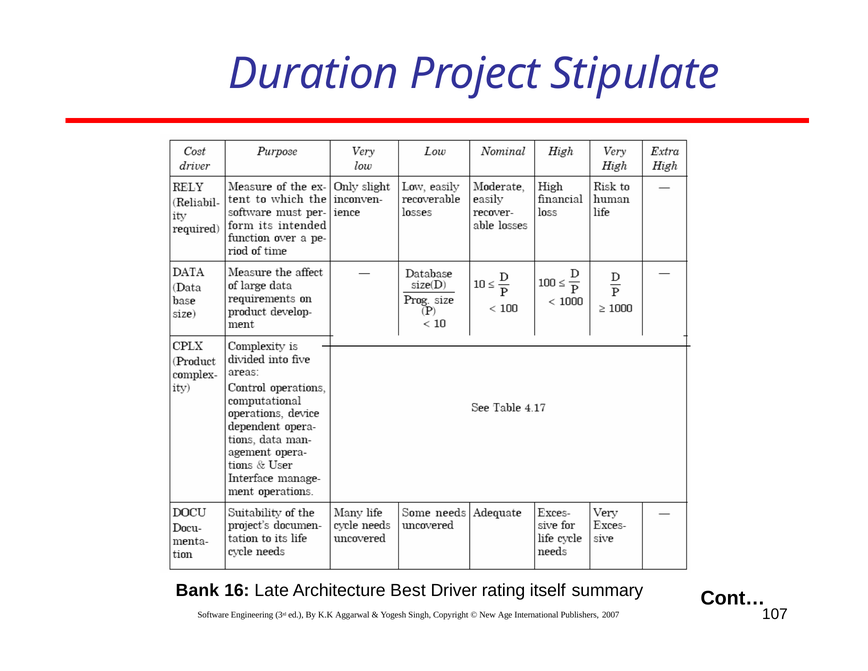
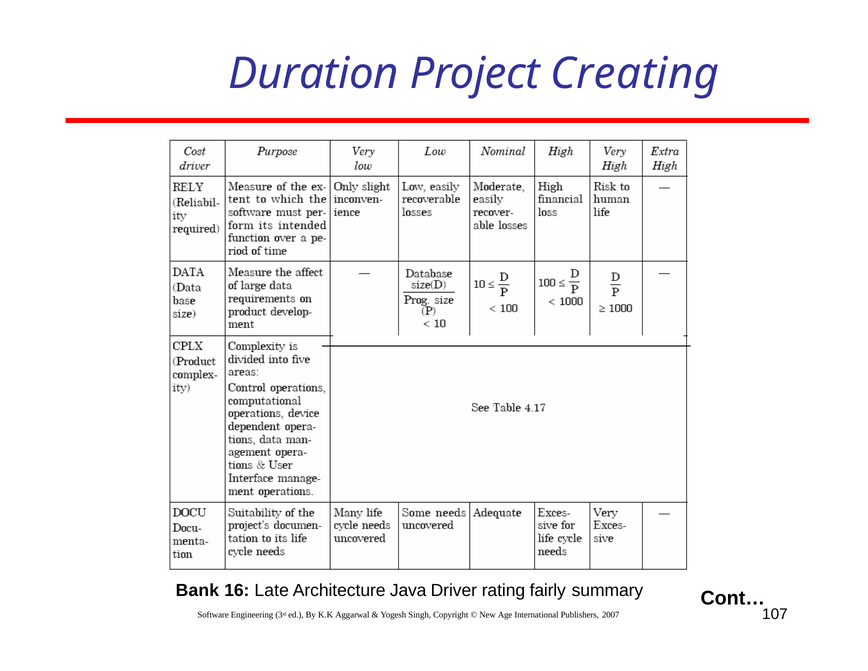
Stipulate: Stipulate -> Creating (635, 74)
Best: Best -> Java (408, 590)
itself: itself -> fairly (548, 590)
